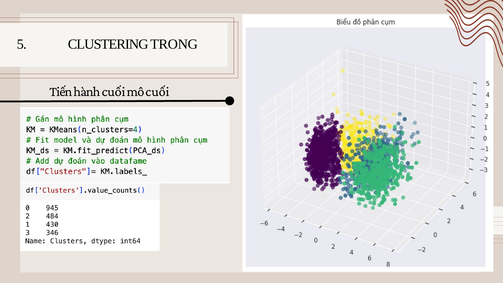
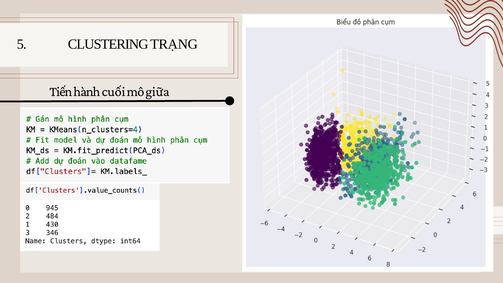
TRONG: TRONG -> TRẠNG (174, 44)
mô cuối: cuối -> giữa (158, 92)
